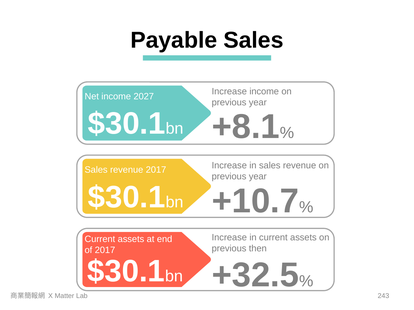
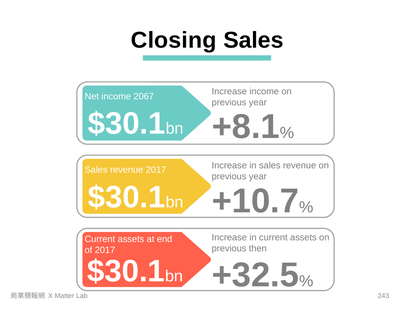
Payable: Payable -> Closing (174, 40)
2027: 2027 -> 2067 (144, 97)
